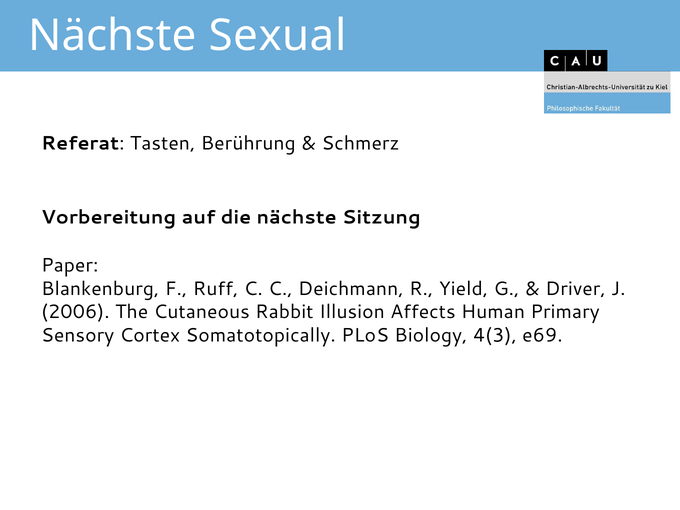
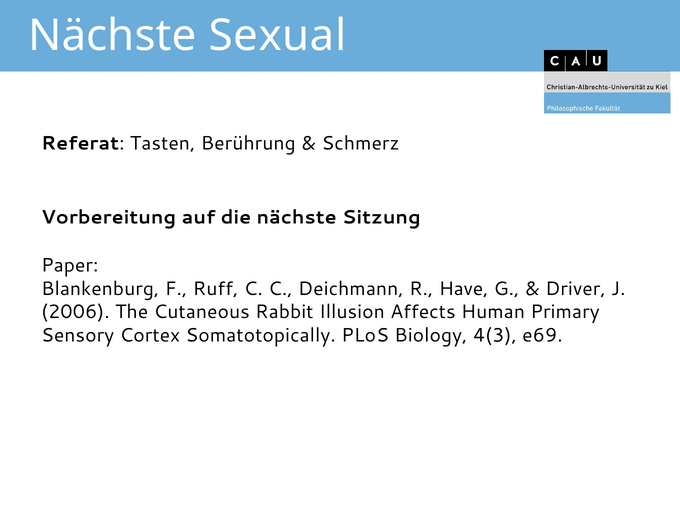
Yield: Yield -> Have (464, 289)
